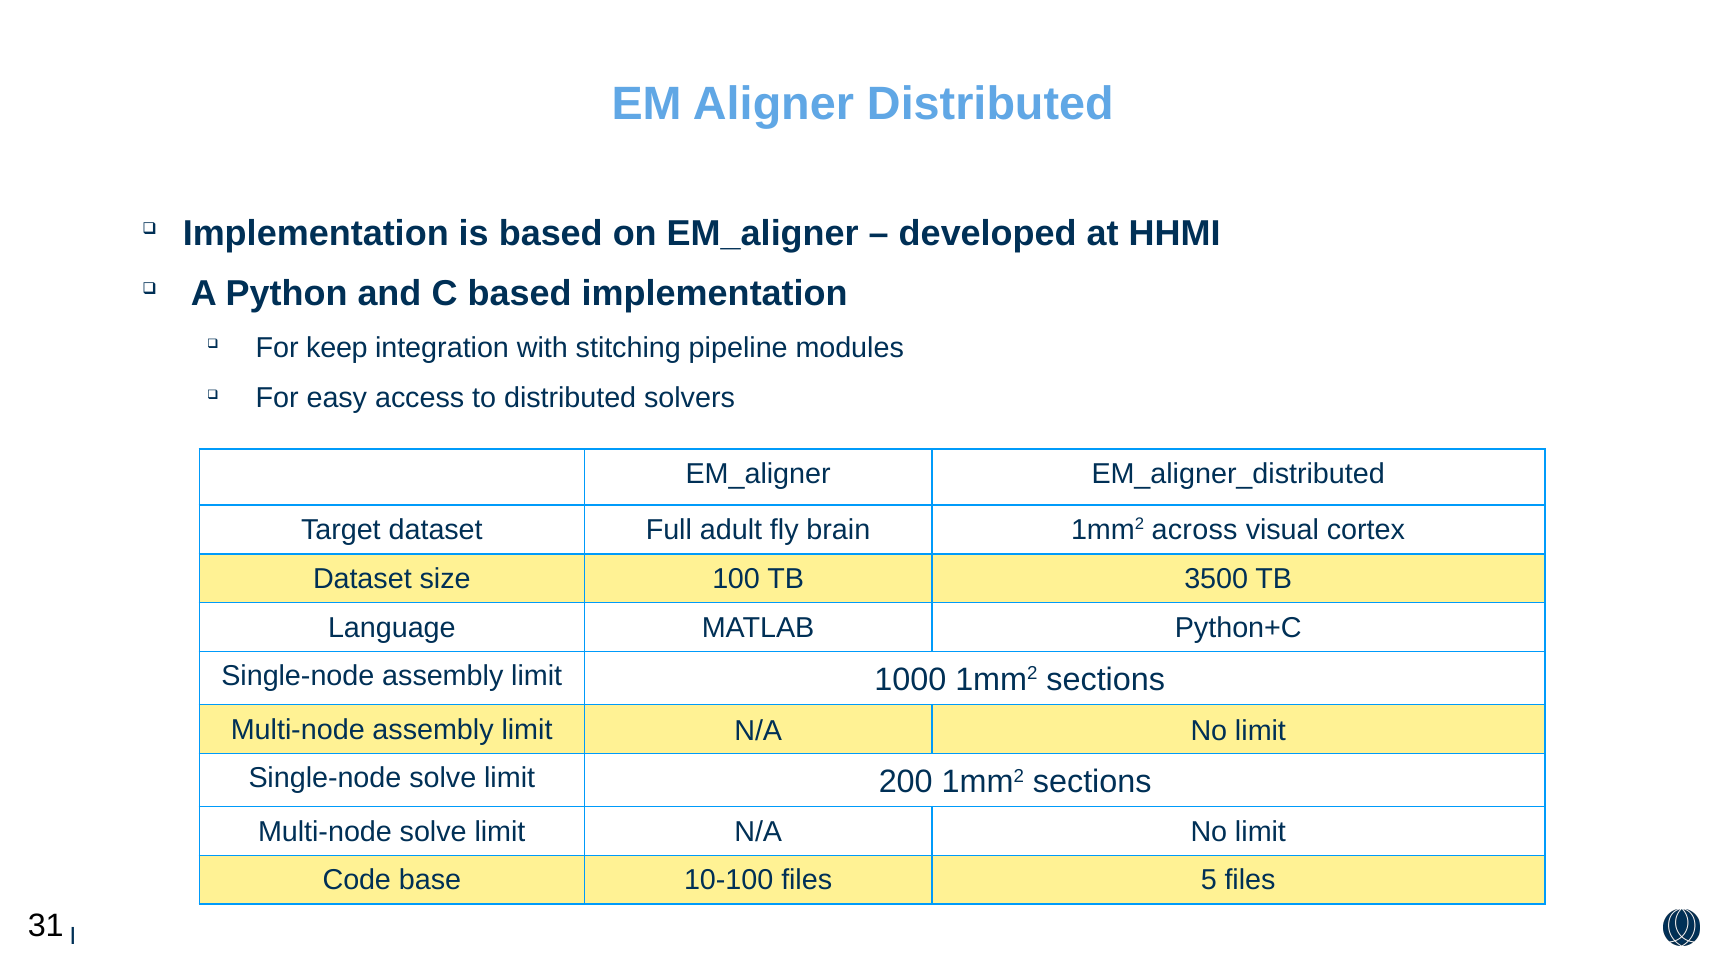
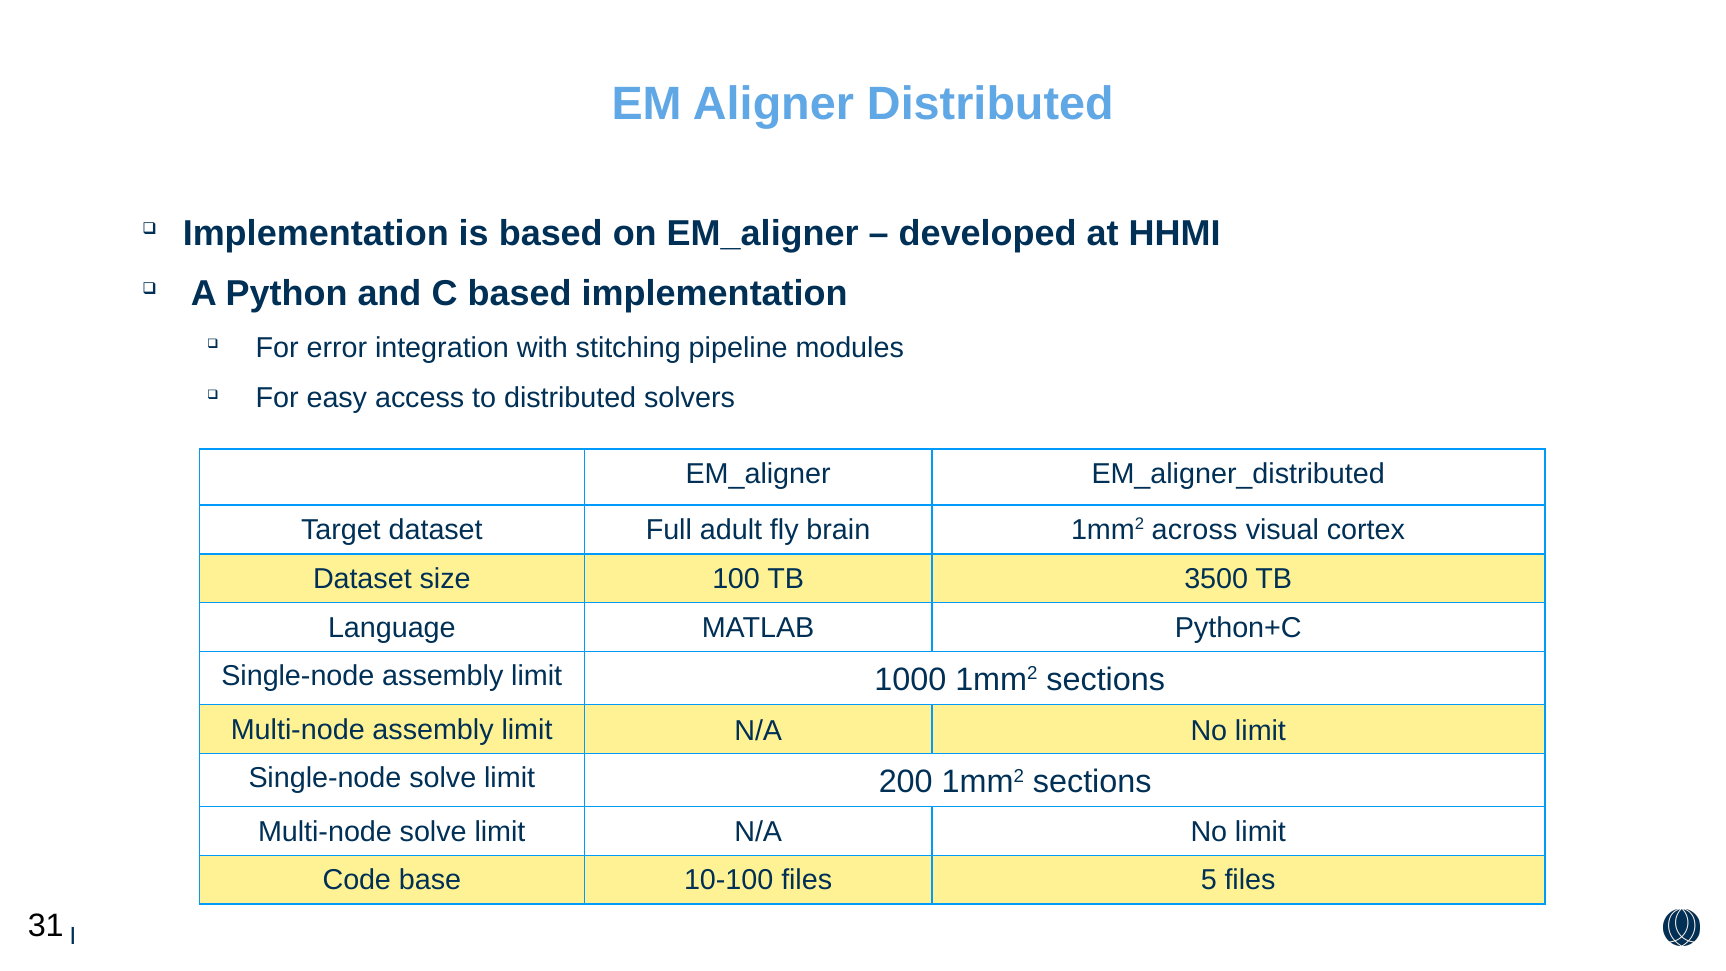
keep: keep -> error (337, 348)
